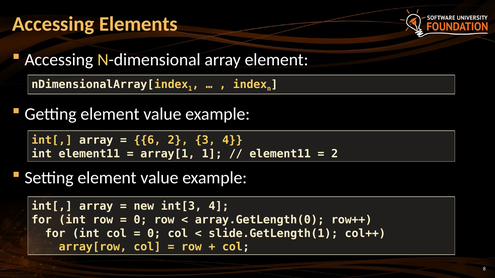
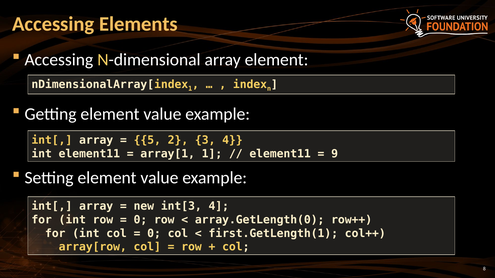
6: 6 -> 5 (147, 140)
2: 2 -> 9 (335, 154)
slide.GetLength(1: slide.GetLength(1 -> first.GetLength(1 (273, 234)
